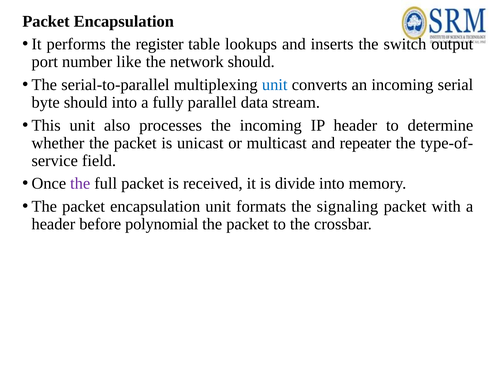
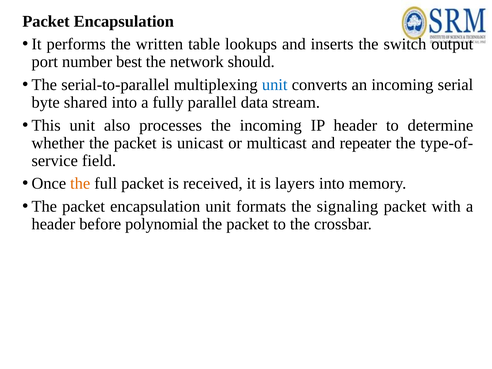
register: register -> written (159, 44)
like: like -> best (129, 62)
byte should: should -> shared (86, 102)
the colour: purple -> orange (80, 184)
divide: divide -> layers (295, 184)
